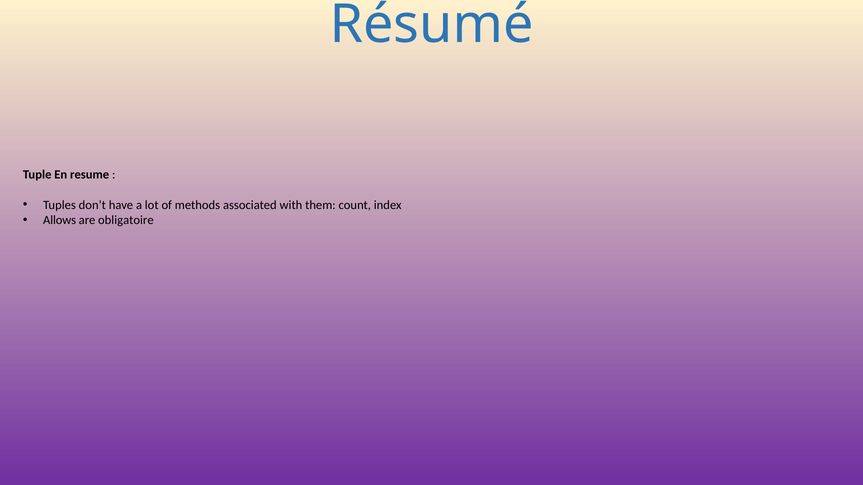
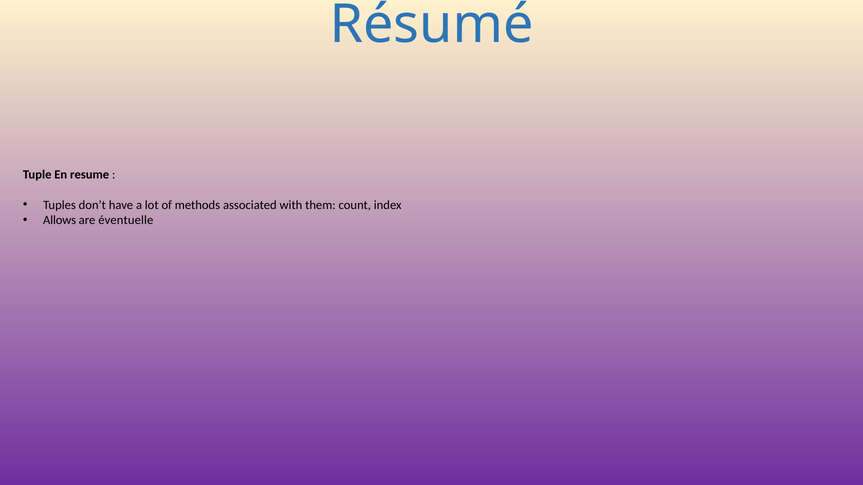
obligatoire: obligatoire -> éventuelle (126, 220)
